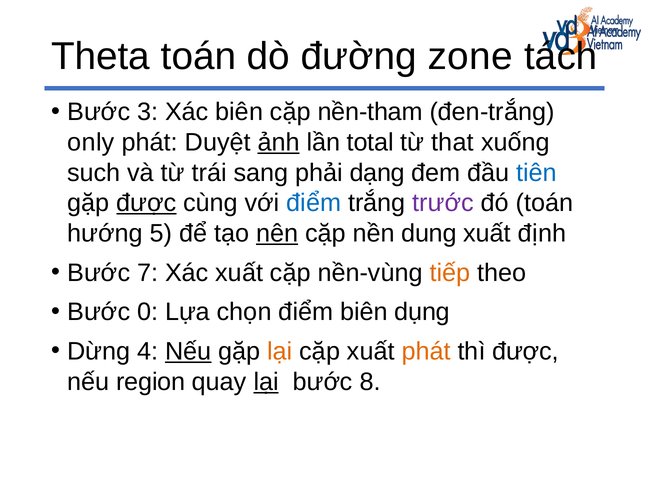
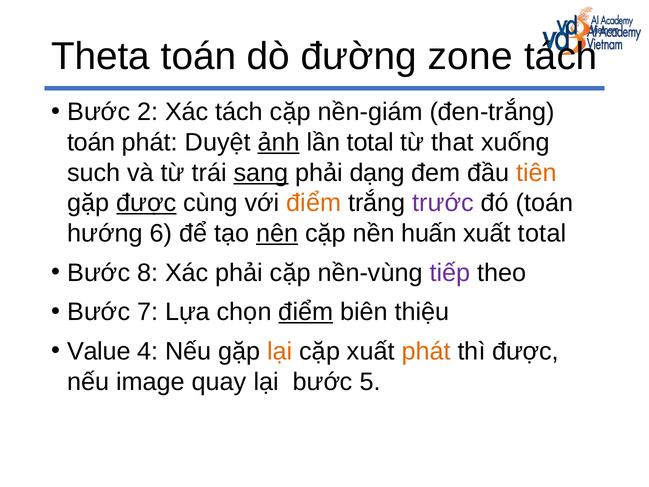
3: 3 -> 2 (148, 112)
Xác biên: biên -> tách (239, 112)
nền-tham: nền-tham -> nền-giám (370, 112)
only: only -> toán (91, 142)
sang underline: none -> present (261, 173)
tiên colour: blue -> orange (537, 173)
điểm colour: blue -> orange (314, 203)
5: 5 -> 6 (161, 233)
dung: dung -> huấn (429, 233)
xuất định: định -> total (542, 233)
7: 7 -> 8 (148, 273)
Xác xuất: xuất -> phải (239, 273)
tiếp colour: orange -> purple (450, 273)
0: 0 -> 7 (148, 312)
điểm underline: none -> present (306, 312)
dụng: dụng -> thiệu (422, 312)
Dừng: Dừng -> Value (99, 351)
Nếu underline: present -> none (188, 351)
region: region -> image (151, 382)
lại underline: present -> none (266, 382)
8: 8 -> 5 (370, 382)
